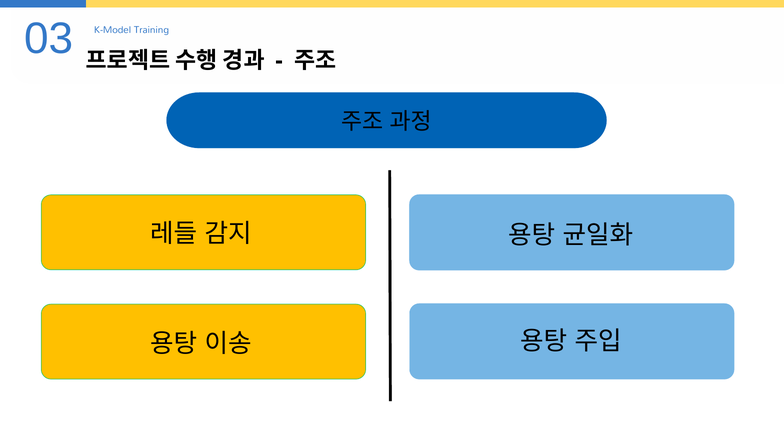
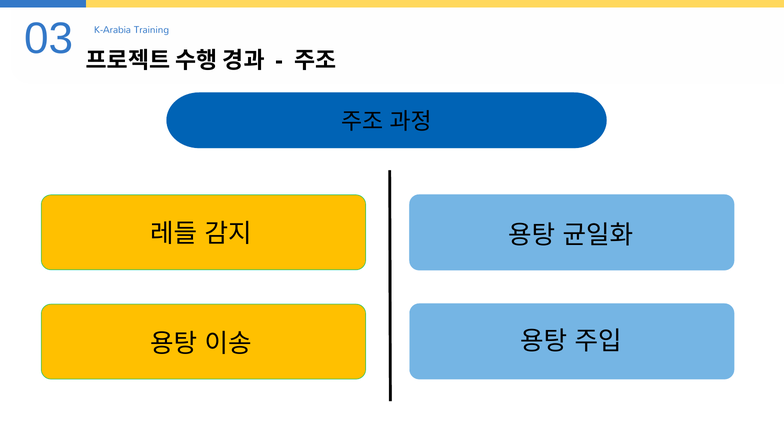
K-Model: K-Model -> K-Arabia (112, 30)
